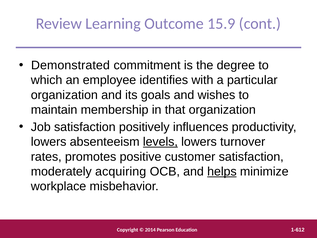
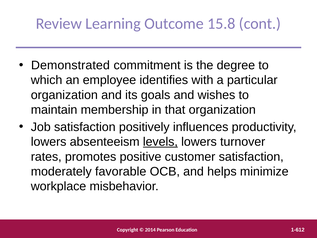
15.9: 15.9 -> 15.8 (221, 24)
acquiring: acquiring -> favorable (121, 171)
helps underline: present -> none (222, 171)
